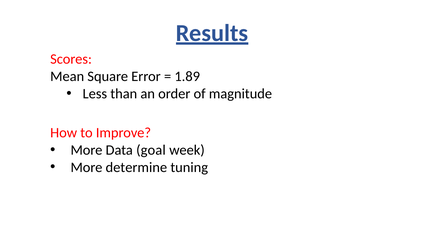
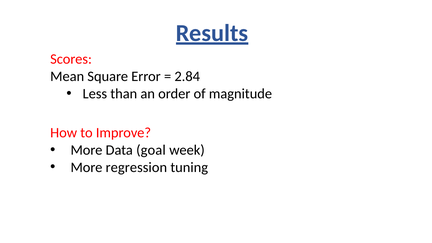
1.89: 1.89 -> 2.84 (187, 76)
determine: determine -> regression (136, 167)
